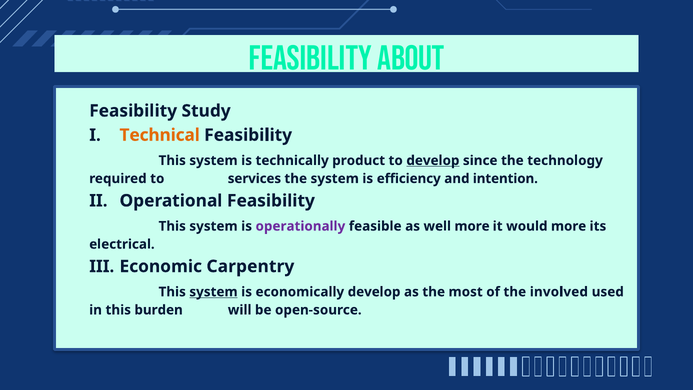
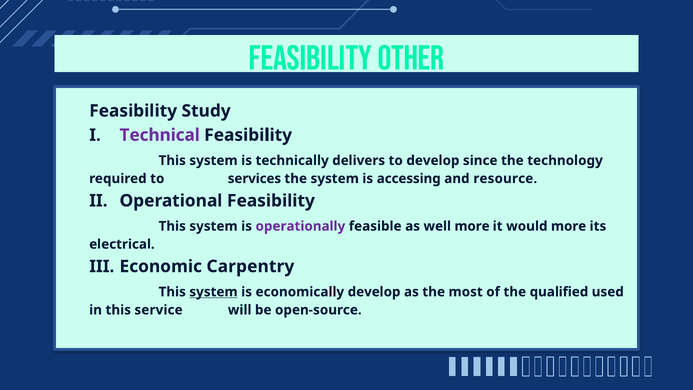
about: about -> other (411, 58)
Technical colour: orange -> purple (160, 135)
product: product -> delivers (359, 160)
develop underline: present -> none (433, 160)
efficiency: efficiency -> accessing (409, 179)
intention: intention -> resource (505, 179)
involved: involved -> qualified (559, 292)
burden: burden -> service (159, 310)
